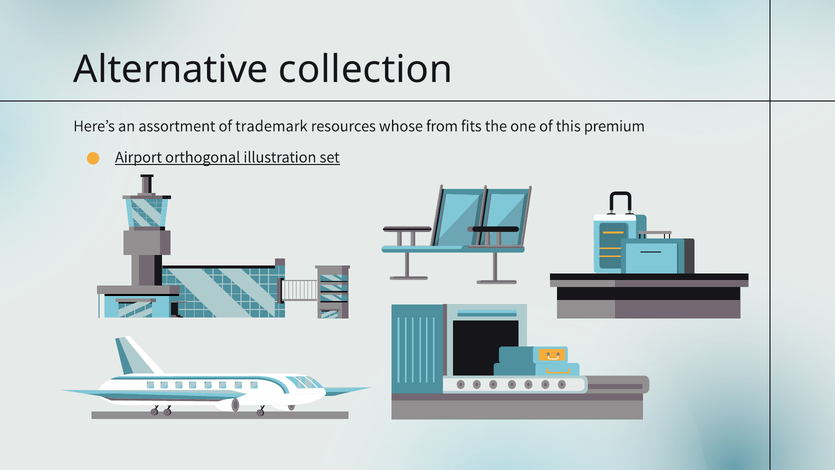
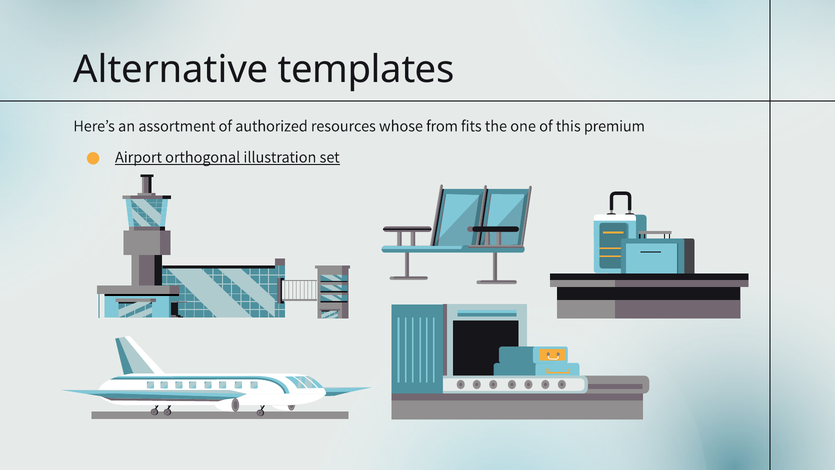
collection: collection -> templates (366, 69)
trademark: trademark -> authorized (271, 126)
